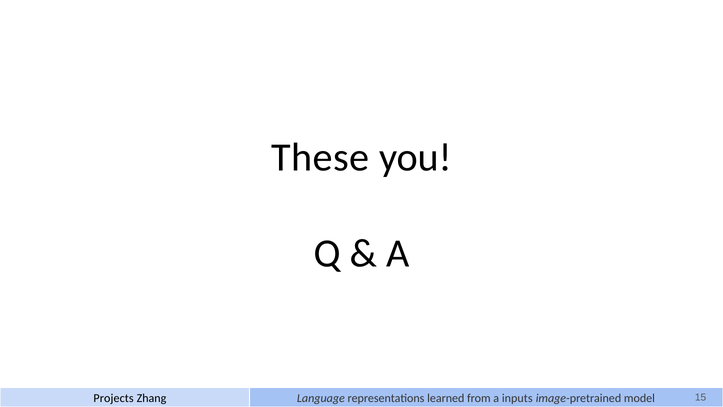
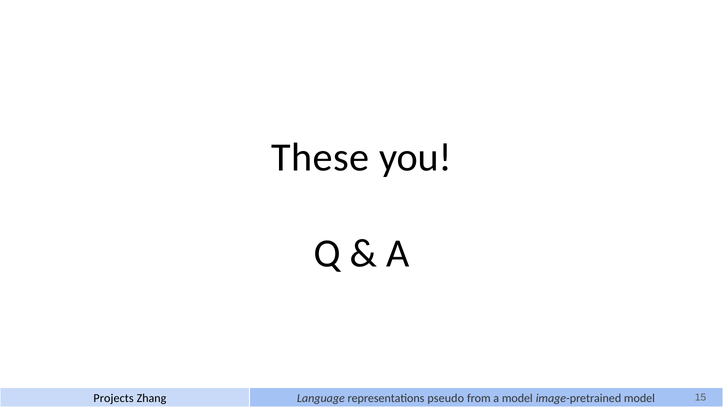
learned: learned -> pseudo (446, 398)
a inputs: inputs -> model (517, 398)
